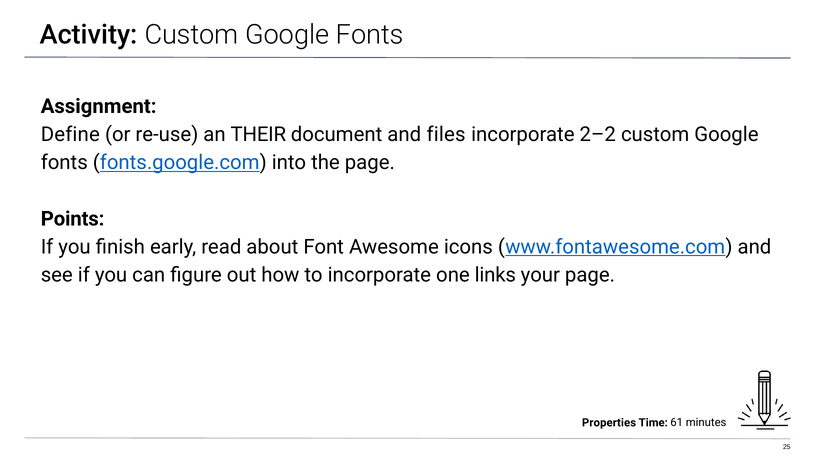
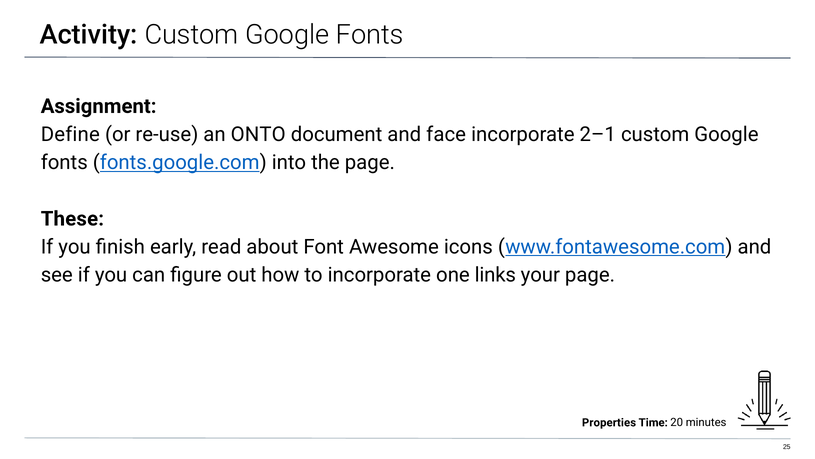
THEIR: THEIR -> ONTO (258, 134)
files: files -> face (446, 134)
2–2: 2–2 -> 2–1 (598, 134)
Points: Points -> These (72, 219)
61: 61 -> 20 (677, 422)
